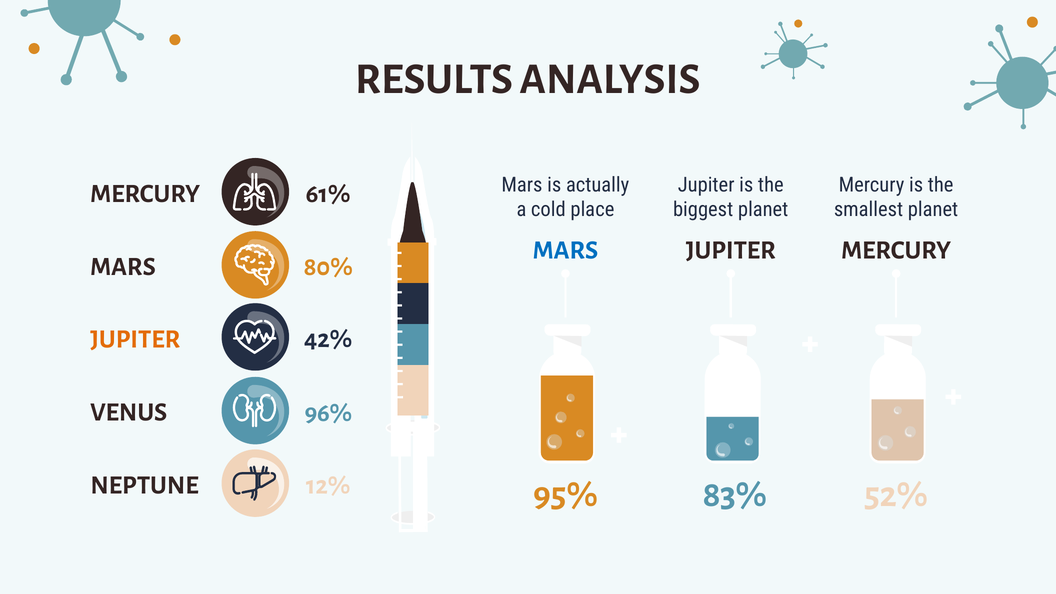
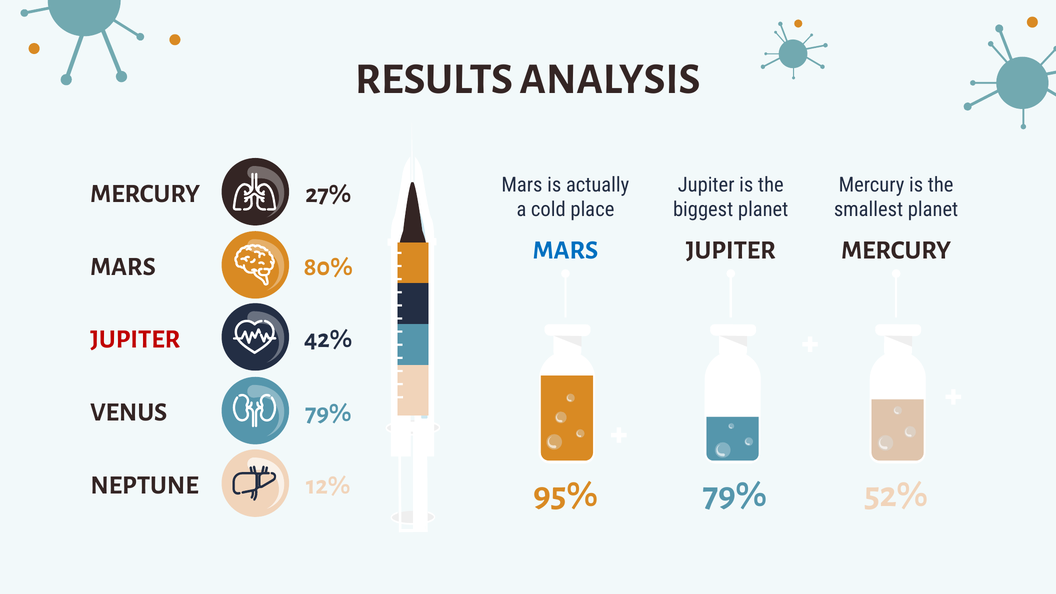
61%: 61% -> 27% (328, 194)
JUPITER colour: orange -> red (135, 339)
96%: 96% -> 79% (328, 412)
95% 83%: 83% -> 79% (735, 494)
